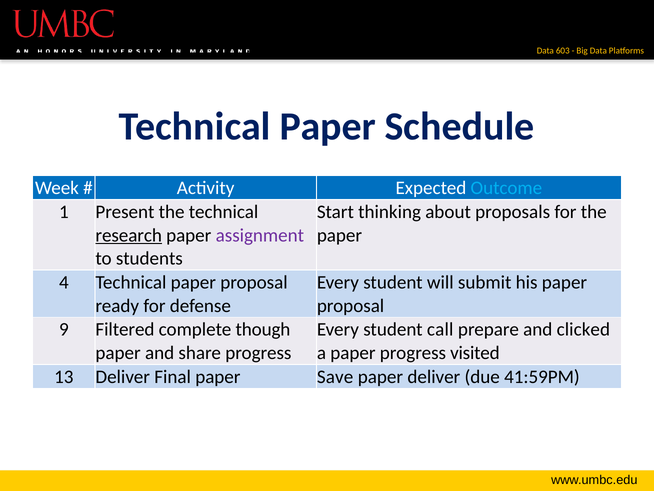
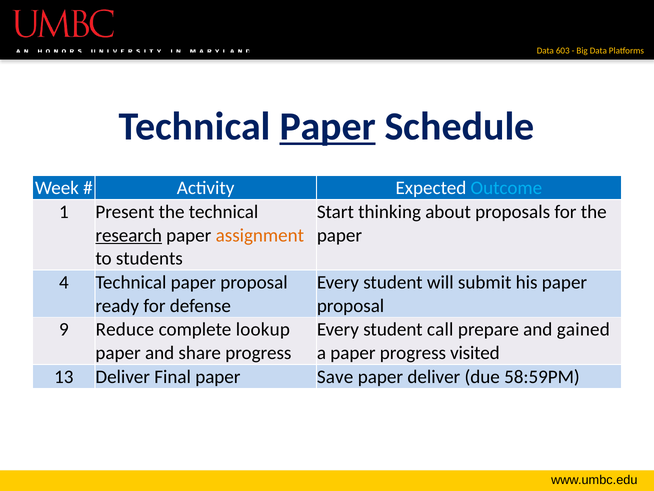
Paper underline: none -> present (328, 127)
assignment colour: purple -> orange (260, 235)
Filtered: Filtered -> Reduce (125, 329)
though: though -> lookup (263, 329)
clicked: clicked -> gained (583, 329)
41:59PM: 41:59PM -> 58:59PM (542, 376)
